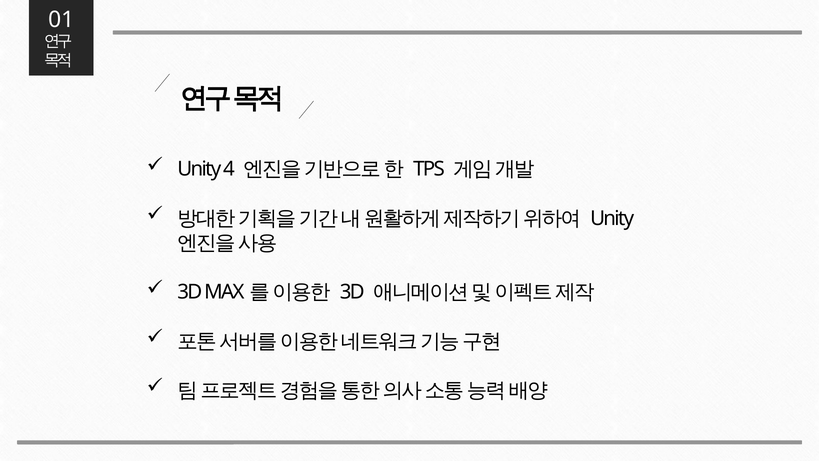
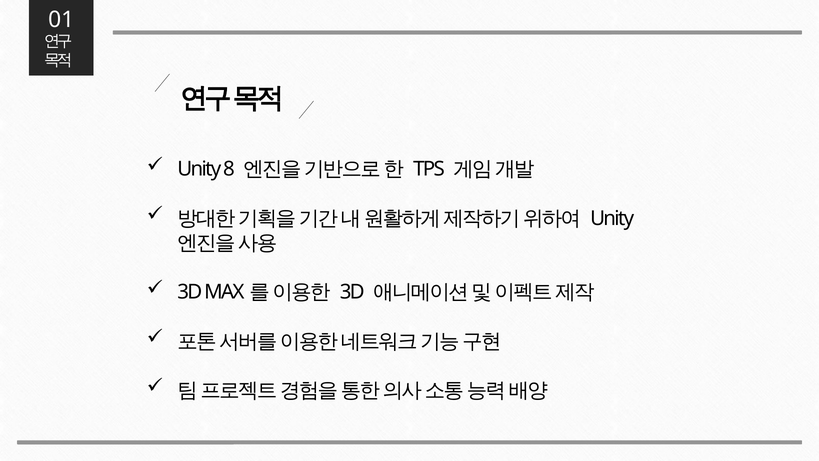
4: 4 -> 8 (229, 169)
